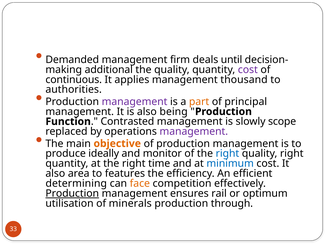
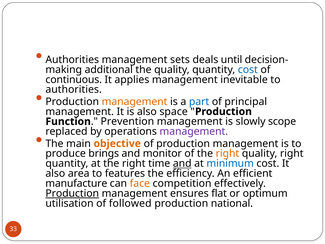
Demanded: Demanded -> Authorities (72, 60)
firm: firm -> sets (180, 60)
cost colour: purple -> blue (248, 70)
thousand: thousand -> inevitable (244, 80)
management colour: purple -> orange (135, 102)
part colour: orange -> blue (199, 102)
being: being -> space (174, 111)
Contrasted: Contrasted -> Prevention (127, 121)
ideally: ideally -> brings (104, 153)
right colour: blue -> orange (227, 153)
and underline: none -> present (182, 163)
determining: determining -> manufacture (76, 183)
rail: rail -> flat (219, 193)
minerals: minerals -> followed (130, 203)
through: through -> national (232, 203)
